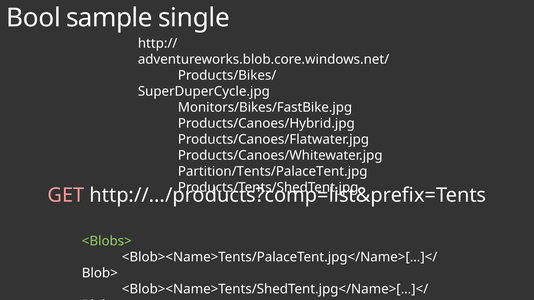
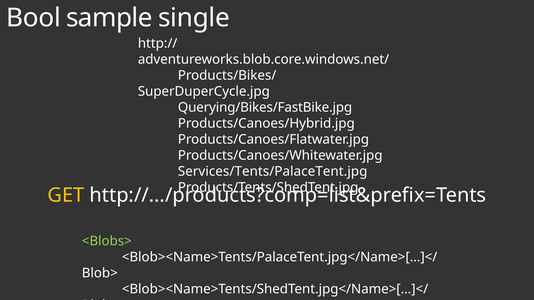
Monitors/Bikes/FastBike.jpg: Monitors/Bikes/FastBike.jpg -> Querying/Bikes/FastBike.jpg (265, 108)
Partition/Tents/PalaceTent.jpg: Partition/Tents/PalaceTent.jpg -> Services/Tents/PalaceTent.jpg (273, 172)
GET colour: pink -> yellow (66, 195)
